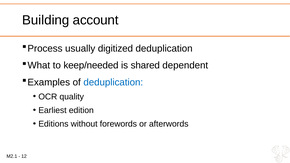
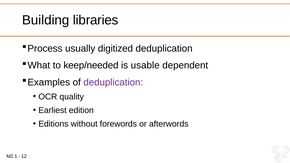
account: account -> libraries (96, 20)
shared: shared -> usable (145, 65)
deduplication colour: blue -> purple (113, 82)
